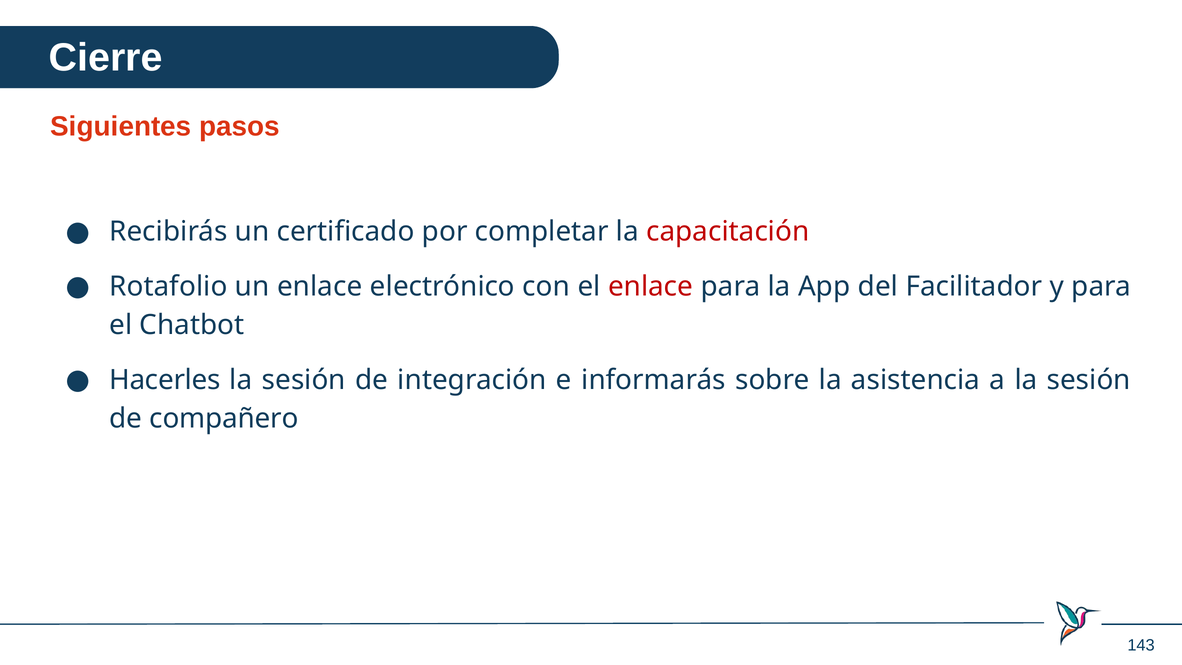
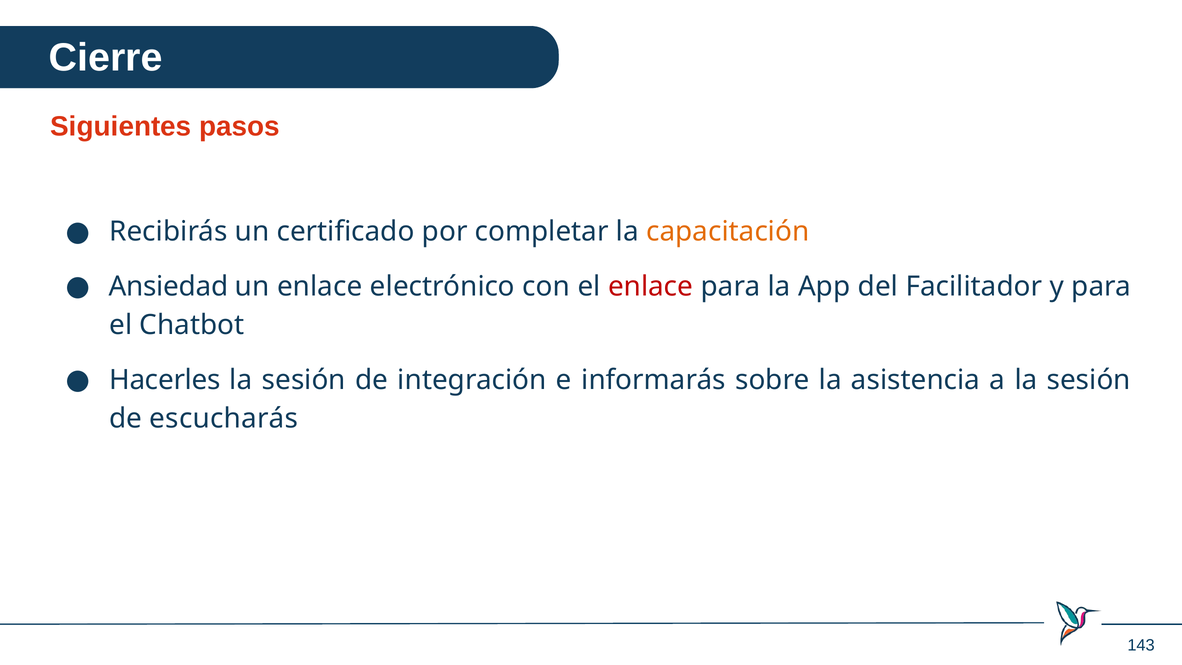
capacitación colour: red -> orange (728, 232)
Rotafolio: Rotafolio -> Ansiedad (169, 287)
compañero: compañero -> escucharás (224, 418)
